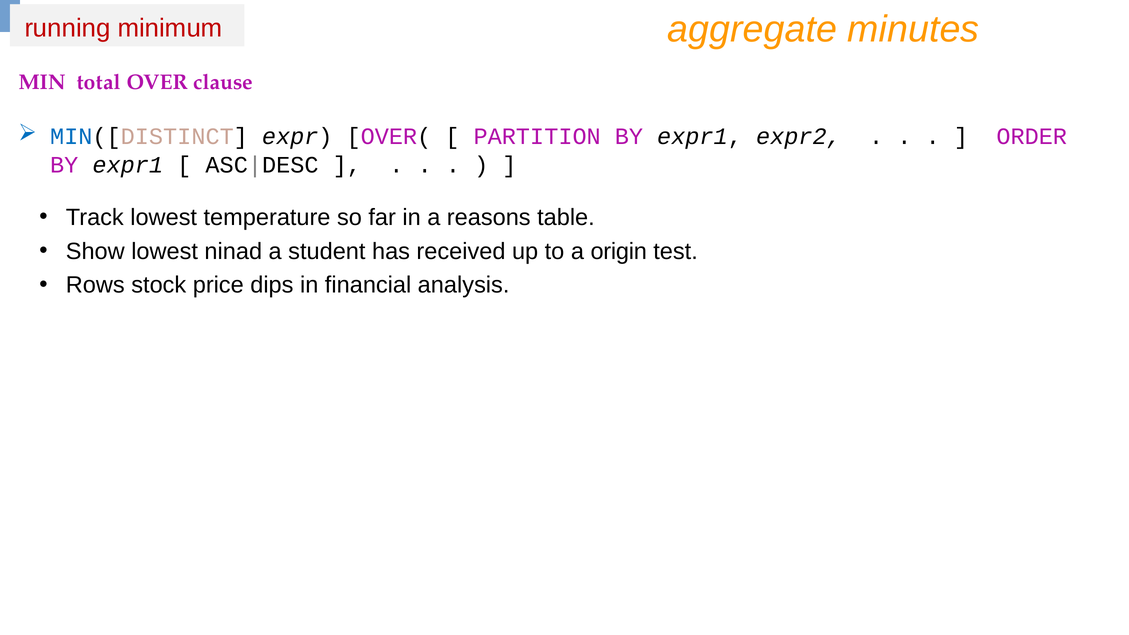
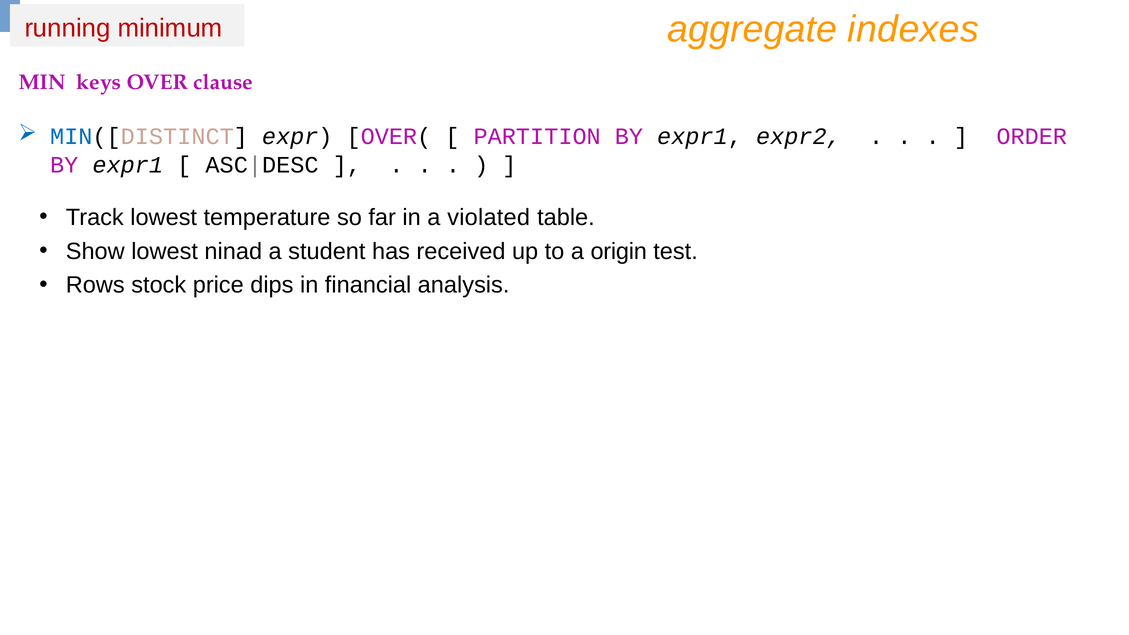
minutes: minutes -> indexes (913, 29)
total: total -> keys (99, 82)
reasons: reasons -> violated (489, 217)
